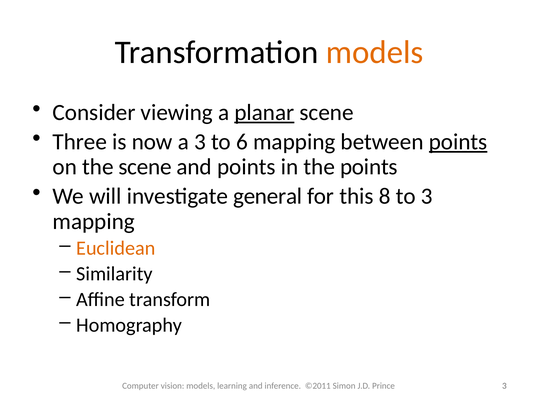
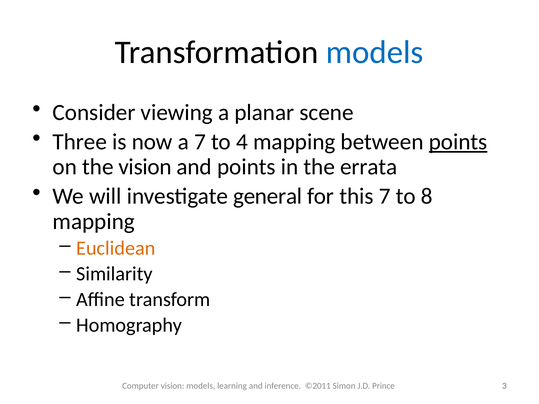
models colour: orange -> blue (375, 52)
planar underline: present -> none (264, 113)
a 3: 3 -> 7 (200, 142)
6: 6 -> 4 (242, 142)
the scene: scene -> vision (145, 167)
the points: points -> errata (369, 167)
this 8: 8 -> 7 (385, 196)
to 3: 3 -> 8 (427, 196)
